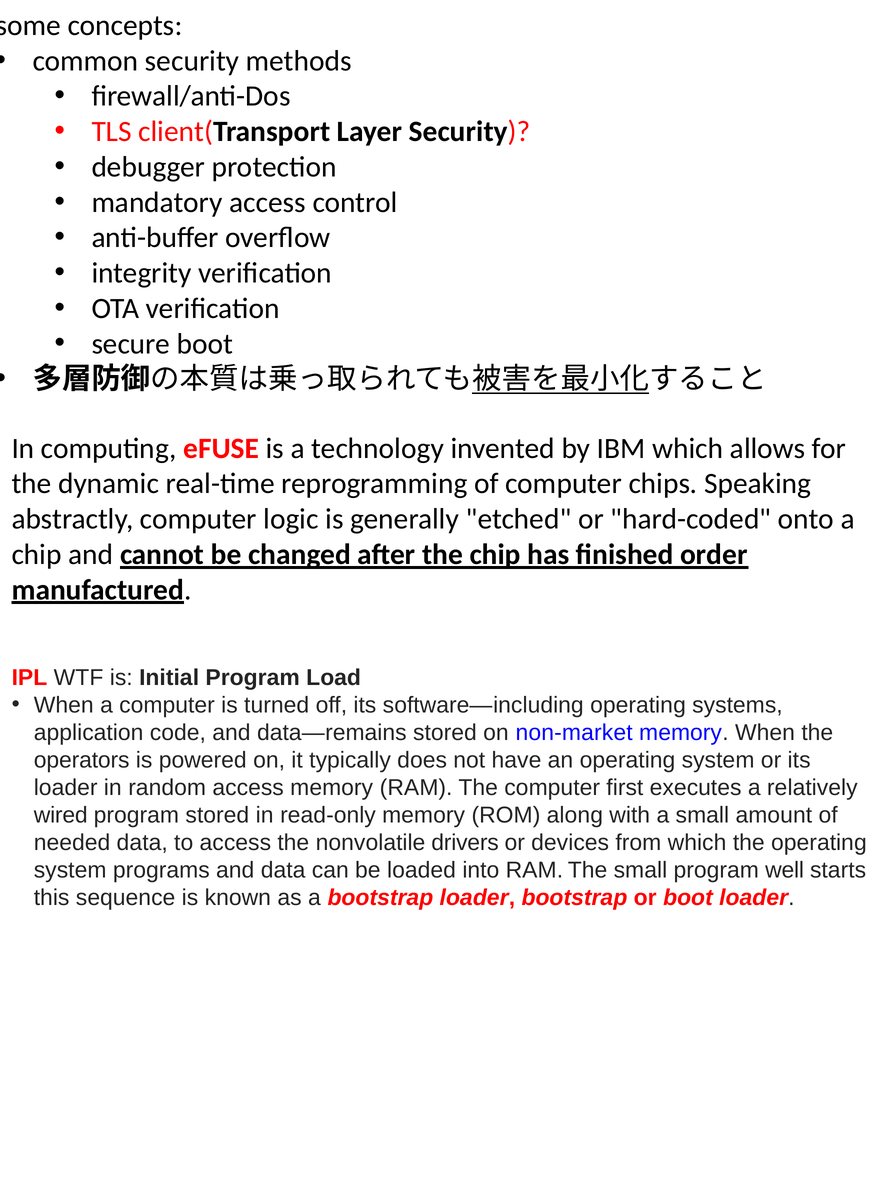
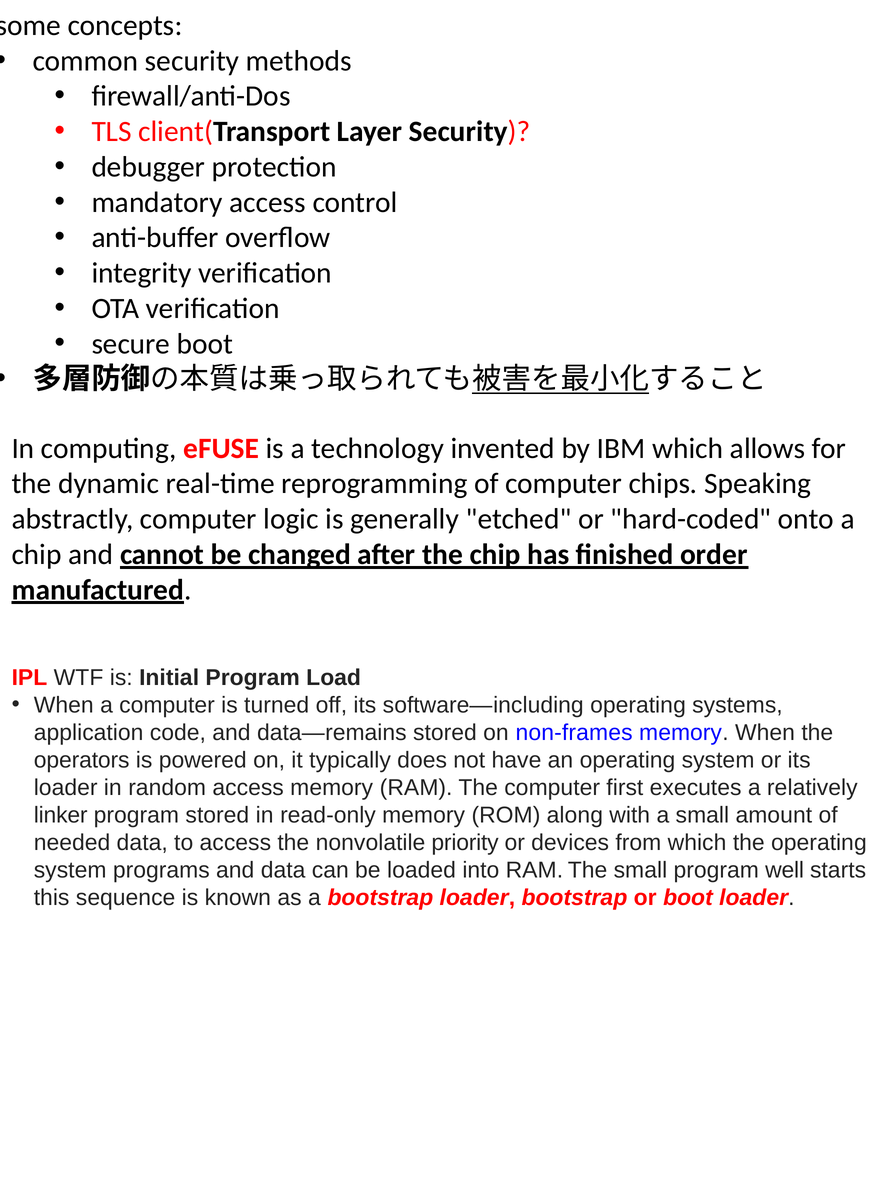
non-market: non-market -> non-frames (574, 732)
wired: wired -> linker (61, 815)
drivers: drivers -> priority (465, 842)
